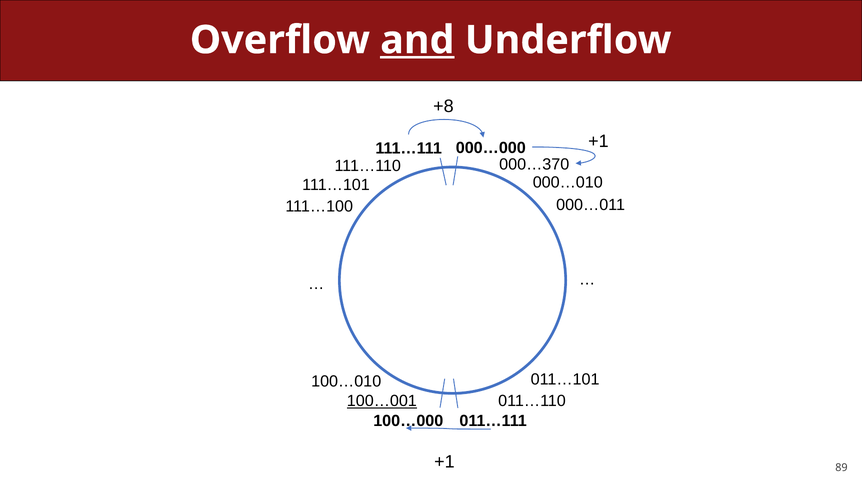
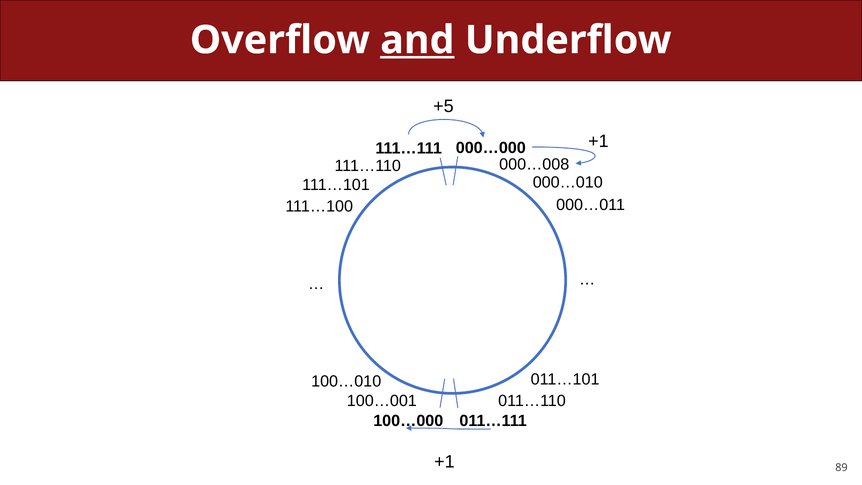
+8: +8 -> +5 (443, 106)
000…370: 000…370 -> 000…008 (534, 164)
100…001 underline: present -> none (382, 401)
